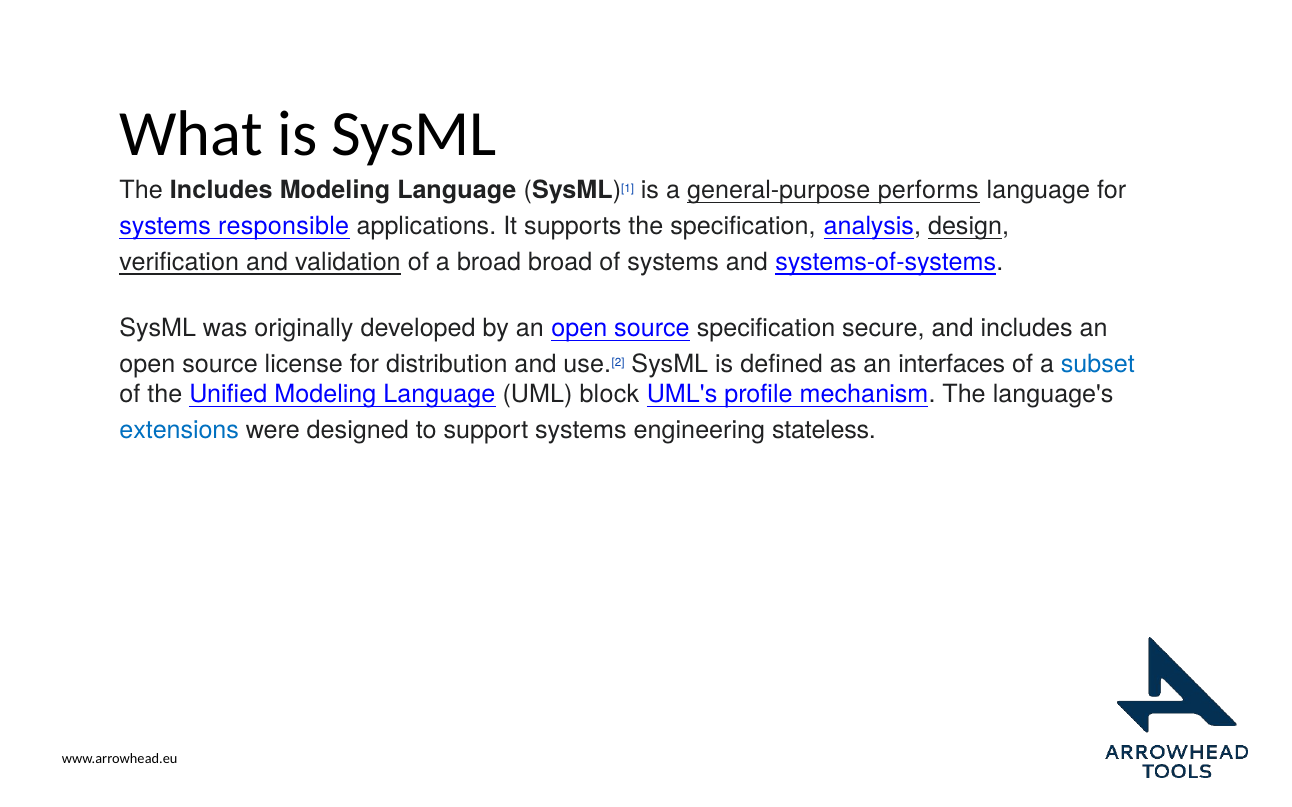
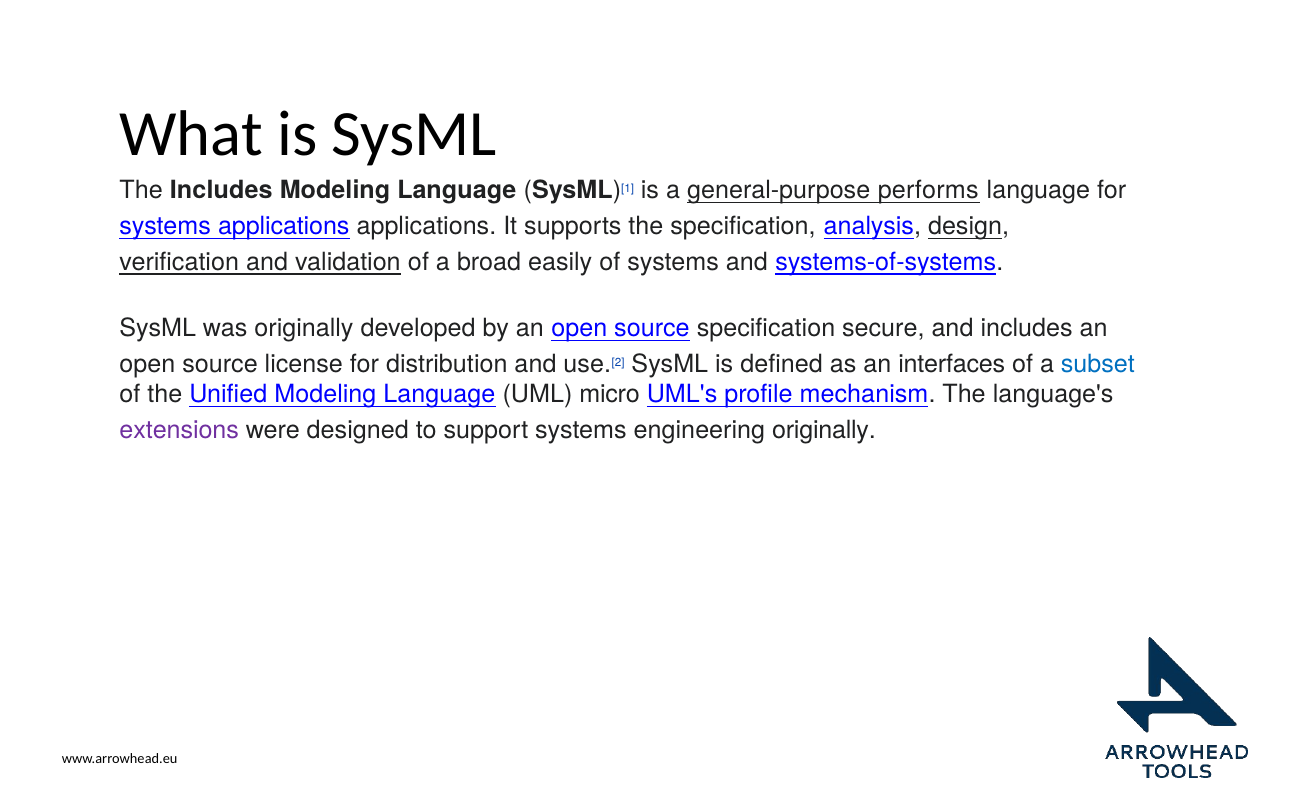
systems responsible: responsible -> applications (284, 227)
broad broad: broad -> easily (560, 263)
block: block -> micro (610, 395)
extensions colour: blue -> purple (179, 431)
engineering stateless: stateless -> originally (824, 431)
